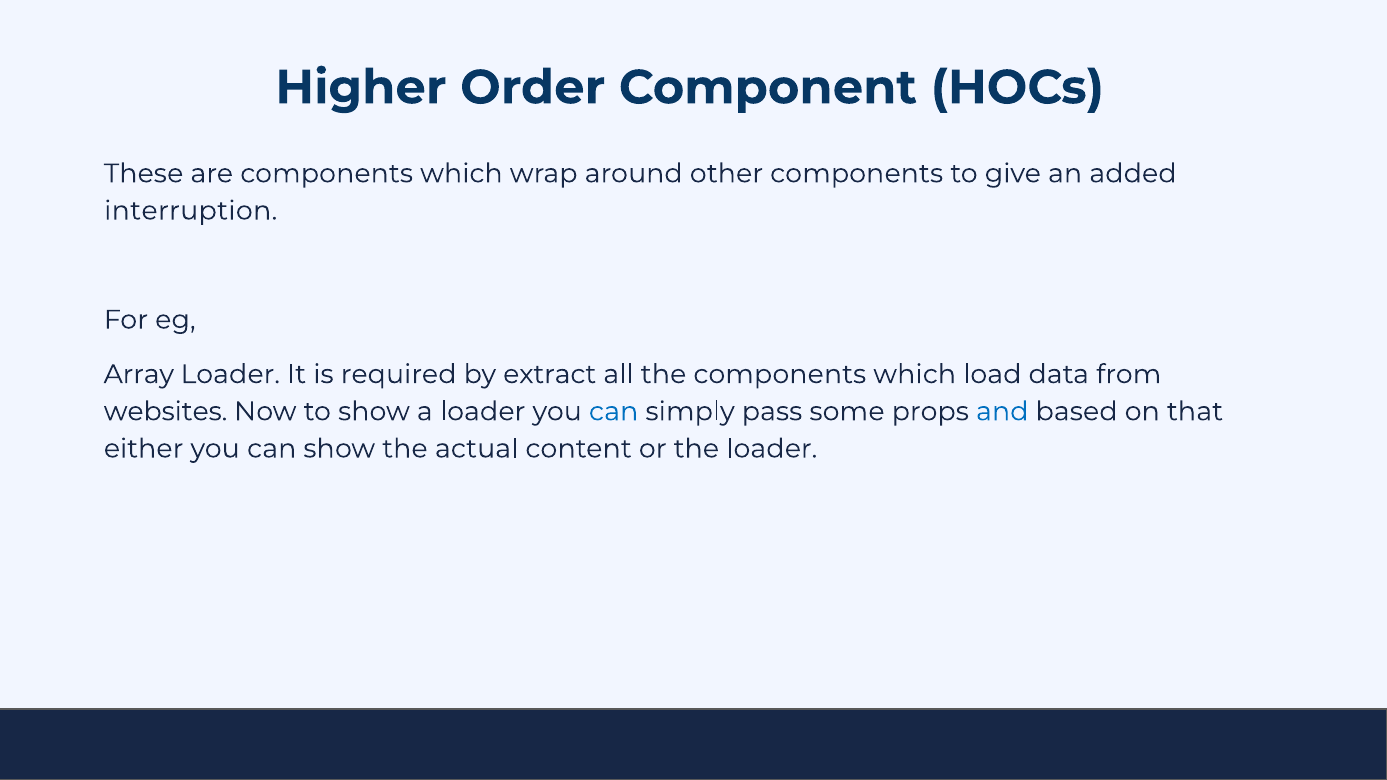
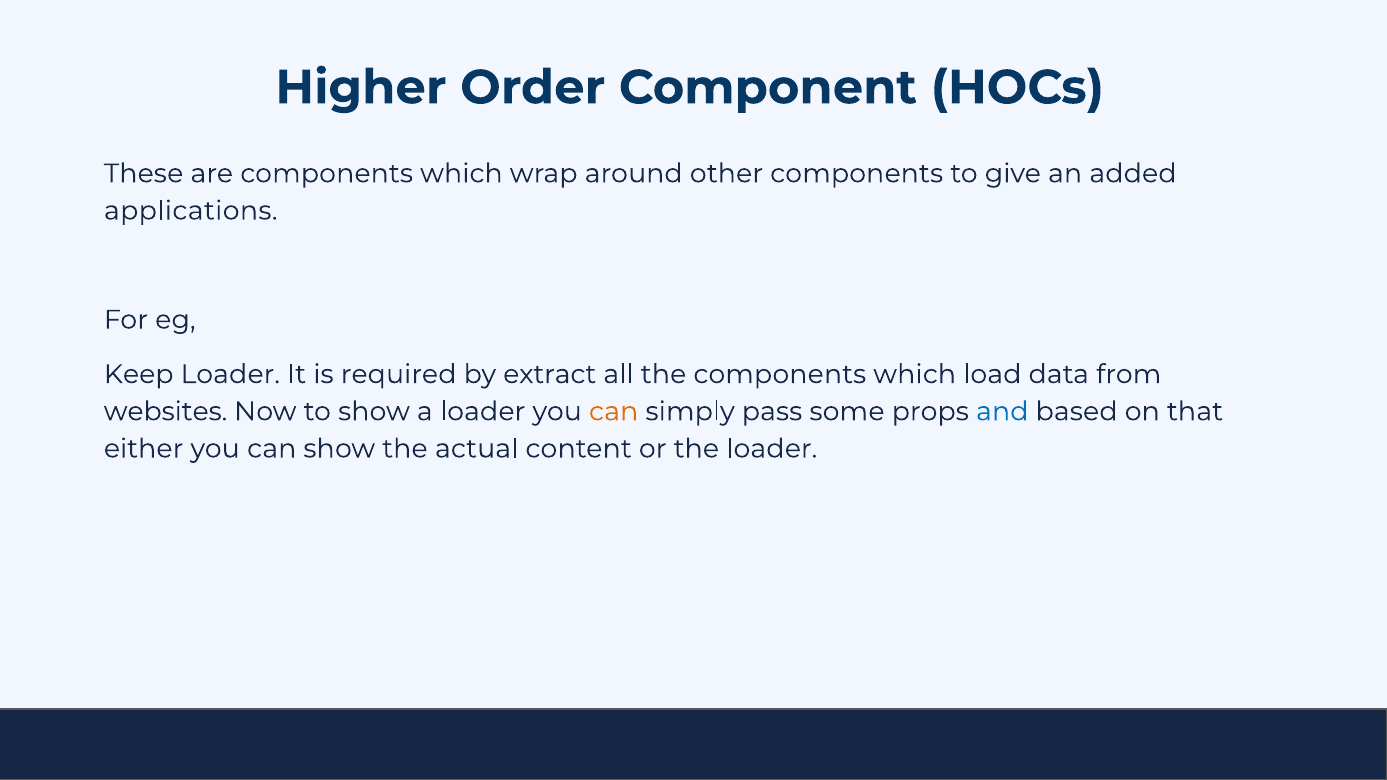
interruption: interruption -> applications (191, 211)
Array: Array -> Keep (139, 374)
can colour: blue -> orange (614, 412)
